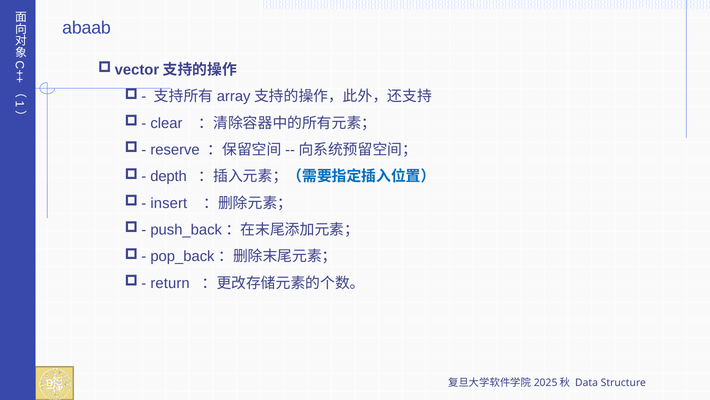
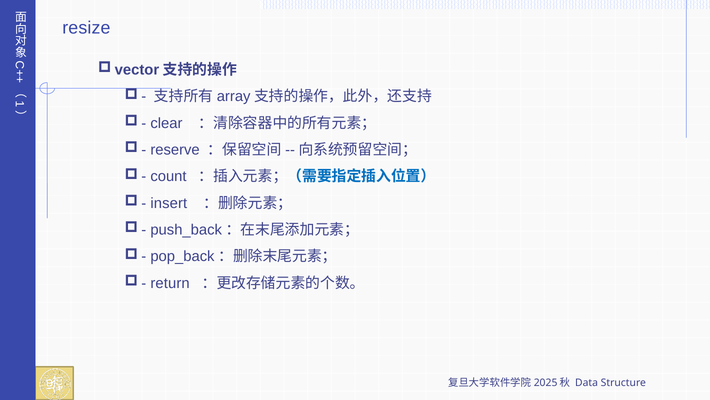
abaab: abaab -> resize (86, 28)
depth: depth -> count (168, 176)
